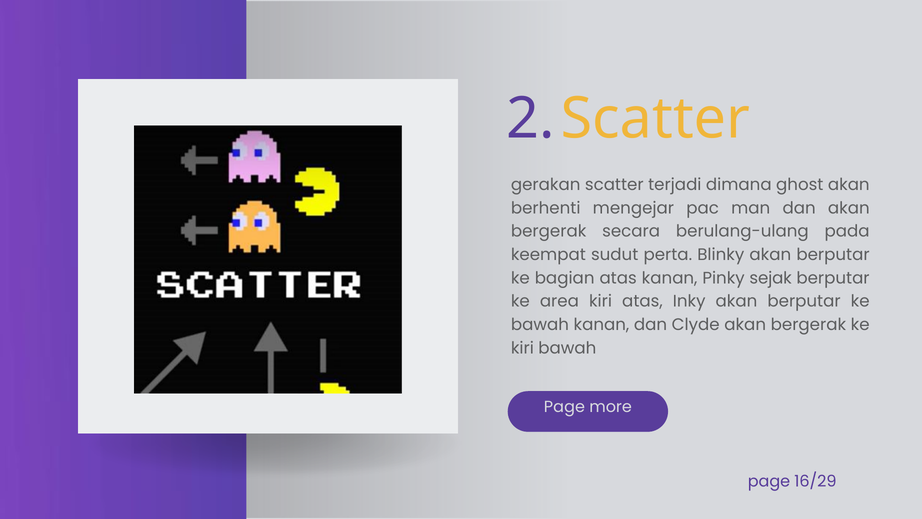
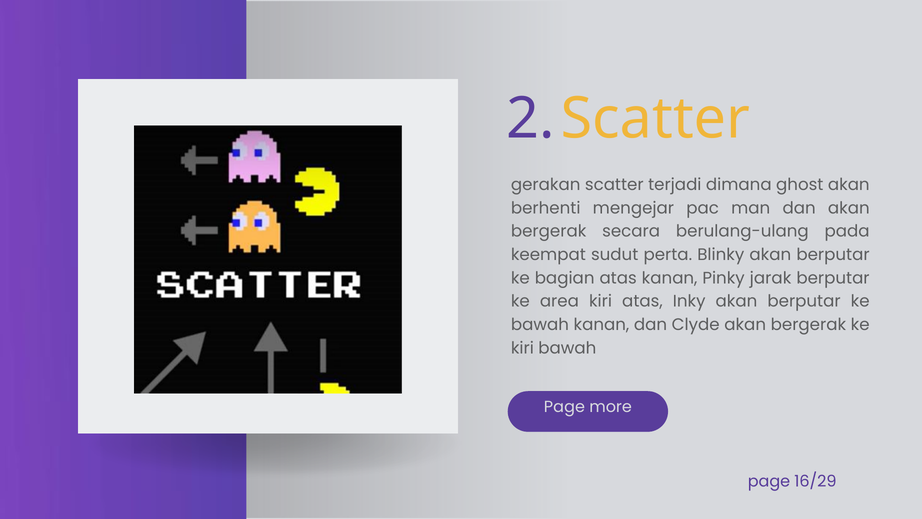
sejak: sejak -> jarak (771, 278)
